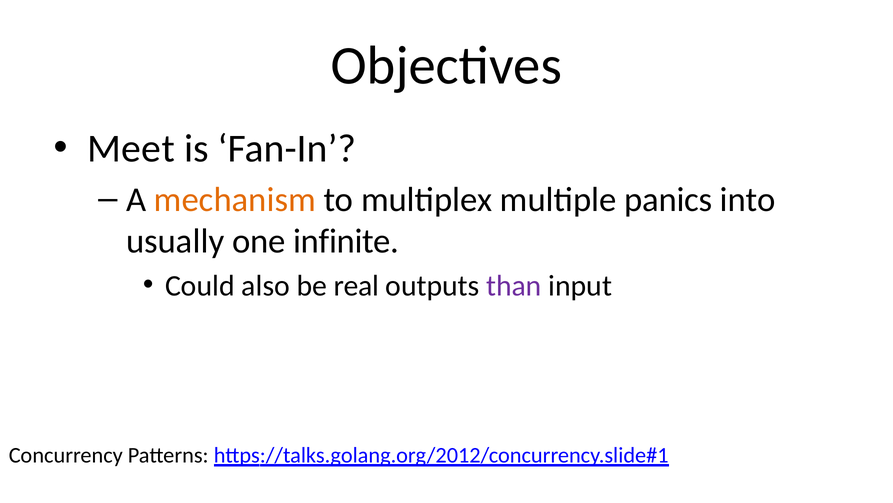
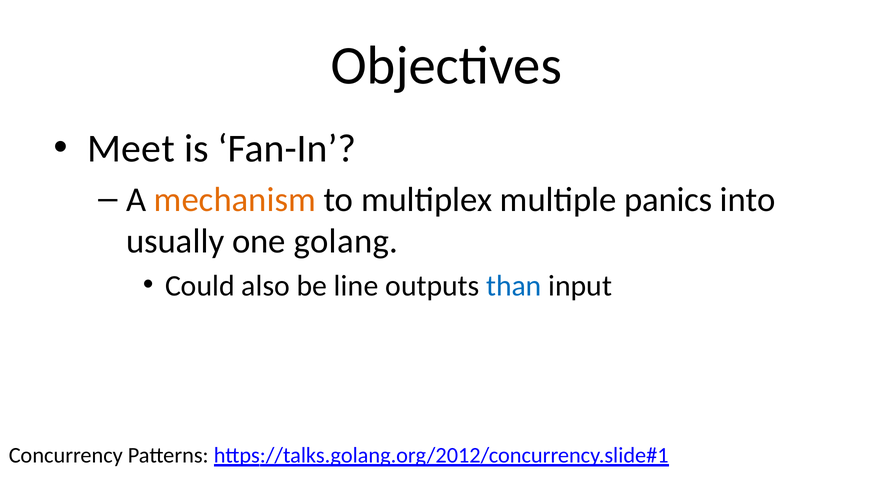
infinite: infinite -> golang (346, 241)
real: real -> line (356, 285)
than colour: purple -> blue (514, 285)
